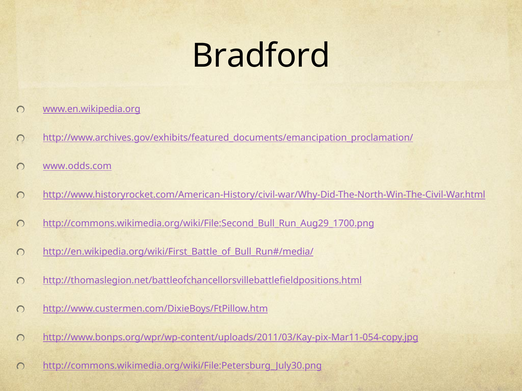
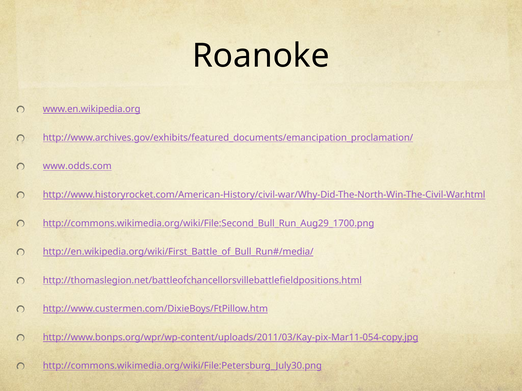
Bradford: Bradford -> Roanoke (261, 56)
